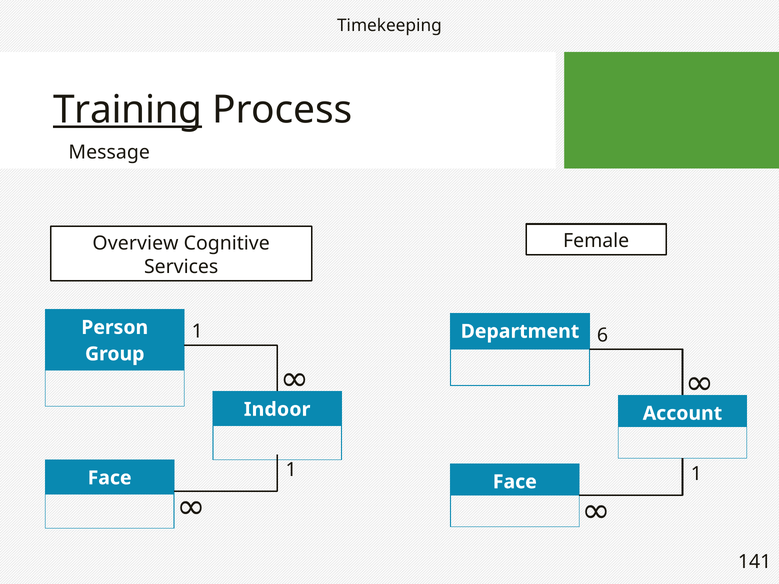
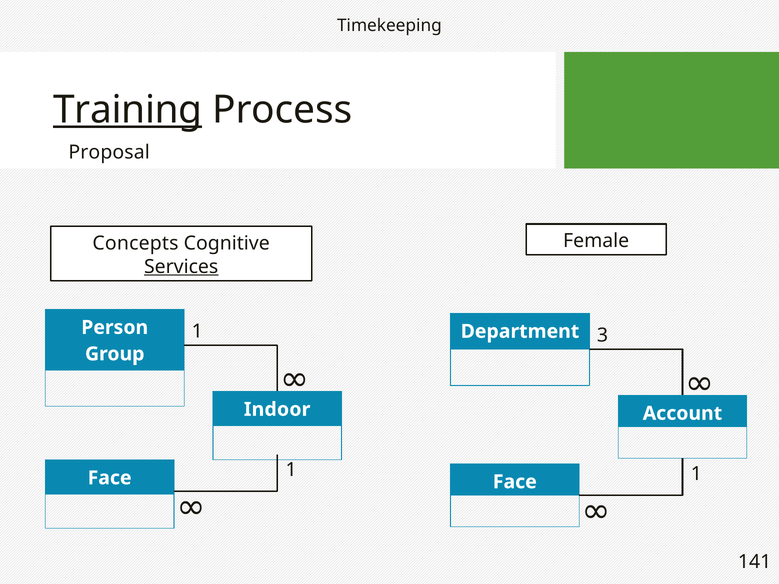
Message: Message -> Proposal (109, 152)
Overview: Overview -> Concepts (135, 243)
Services underline: none -> present (181, 267)
6: 6 -> 3 (602, 336)
